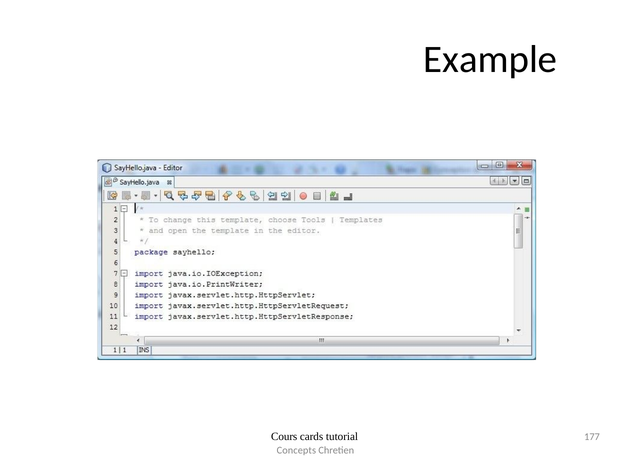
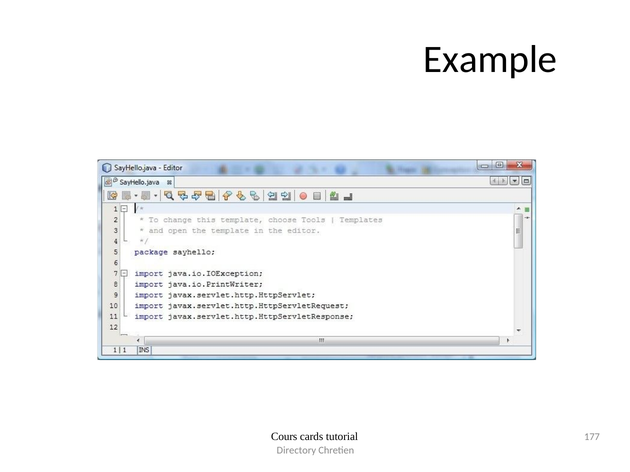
Concepts: Concepts -> Directory (296, 451)
